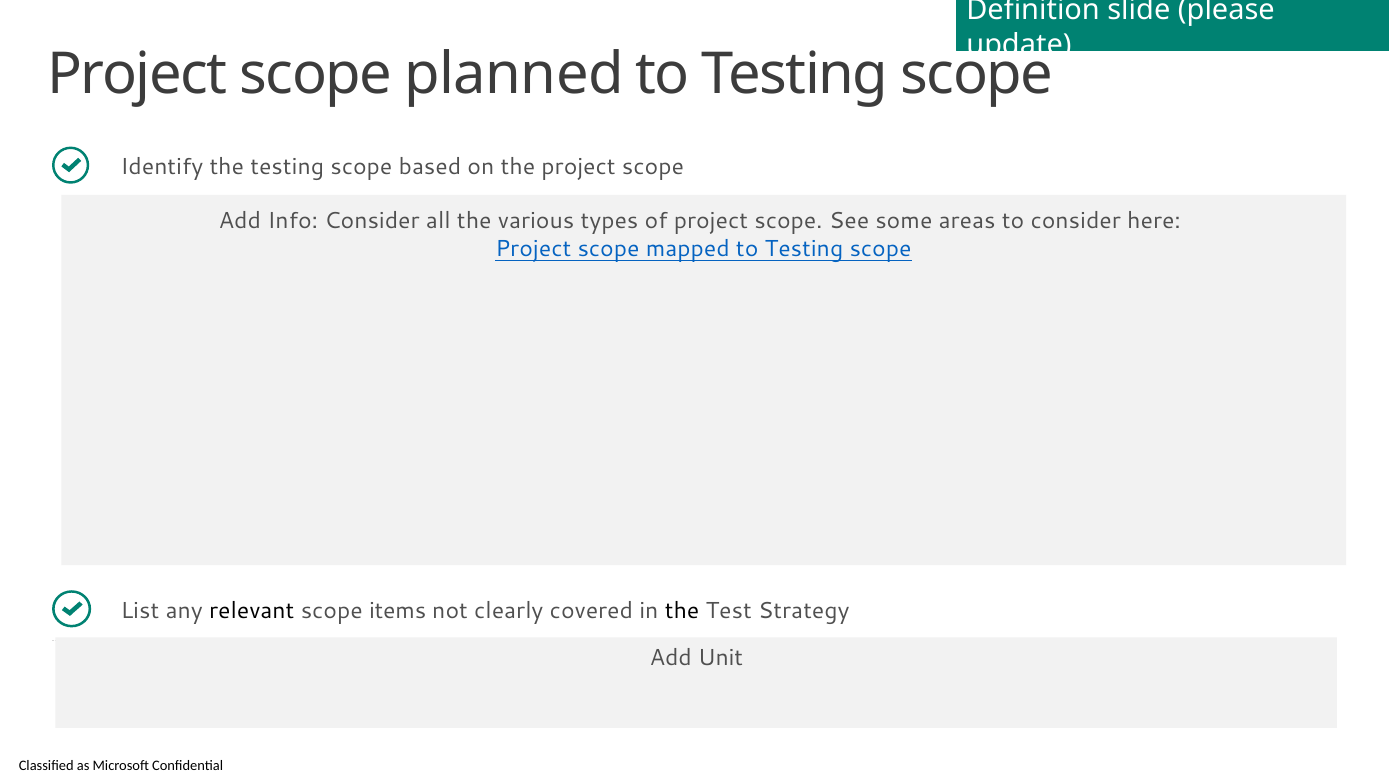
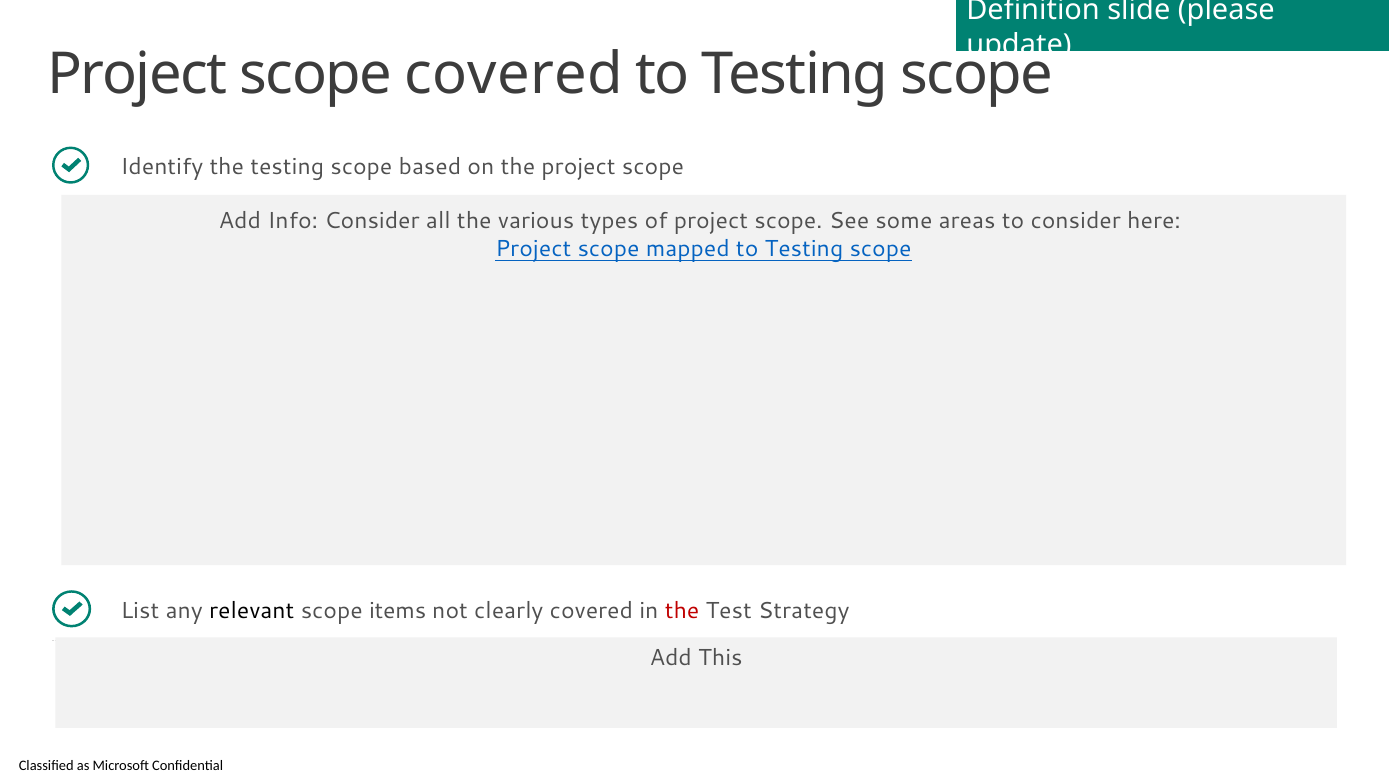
scope planned: planned -> covered (514, 74)
the colour: black -> red (682, 611)
Unit: Unit -> This (720, 658)
